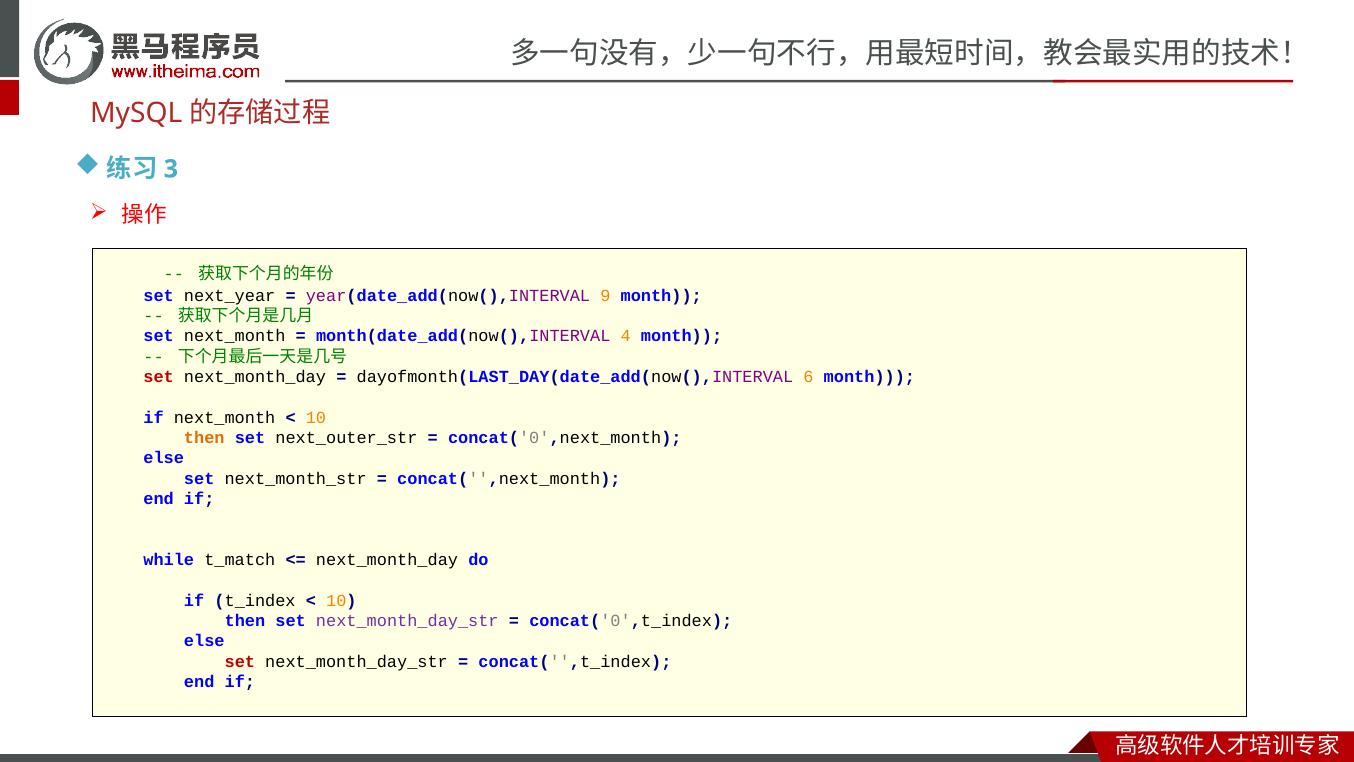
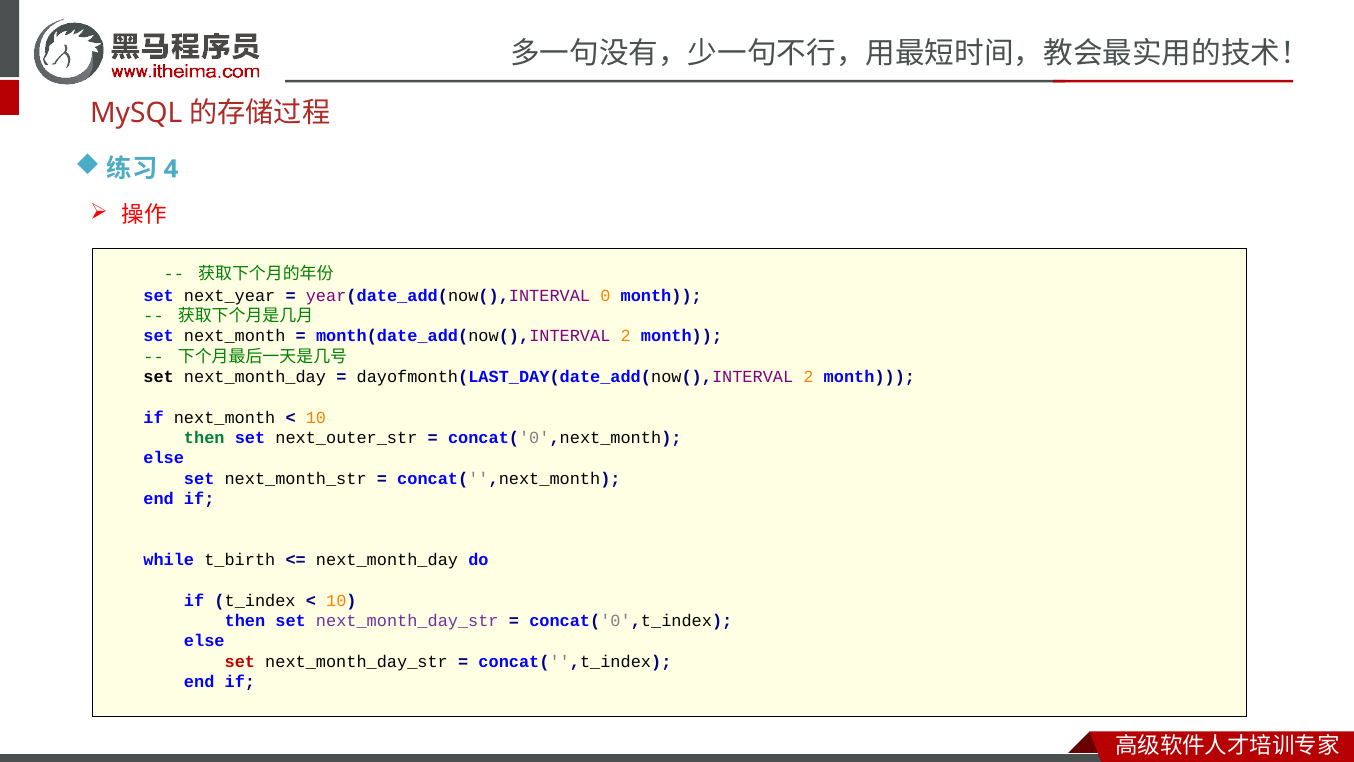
3: 3 -> 4 (171, 169)
9: 9 -> 0 (605, 296)
month(date_add(now(),INTERVAL 4: 4 -> 2 (626, 336)
set colour: red -> black (159, 377)
dayofmonth(LAST_DAY(date_add(now(),INTERVAL 6: 6 -> 2 (809, 377)
then colour: orange -> green (204, 438)
t_match: t_match -> t_birth (240, 560)
